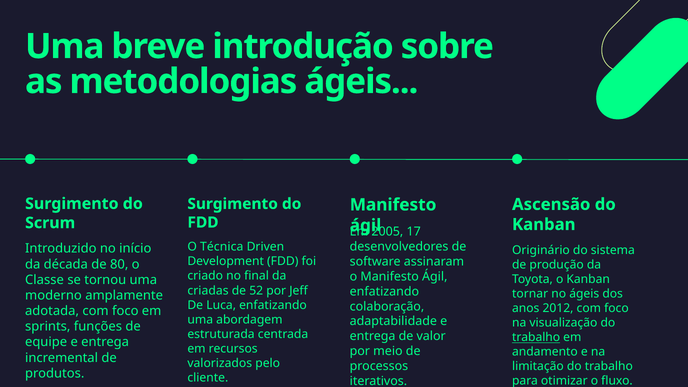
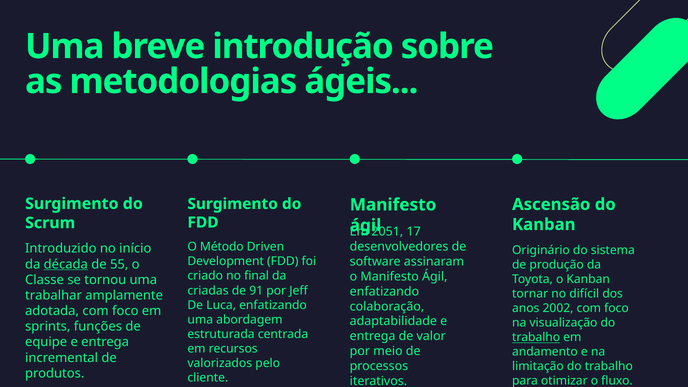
2005: 2005 -> 2051 (387, 232)
Técnica: Técnica -> Método (222, 247)
década underline: none -> present (66, 264)
80: 80 -> 55 (119, 264)
52: 52 -> 91 (256, 291)
no ágeis: ágeis -> difícil (584, 294)
moderno: moderno -> trabalhar (53, 295)
2012: 2012 -> 2002 (558, 308)
